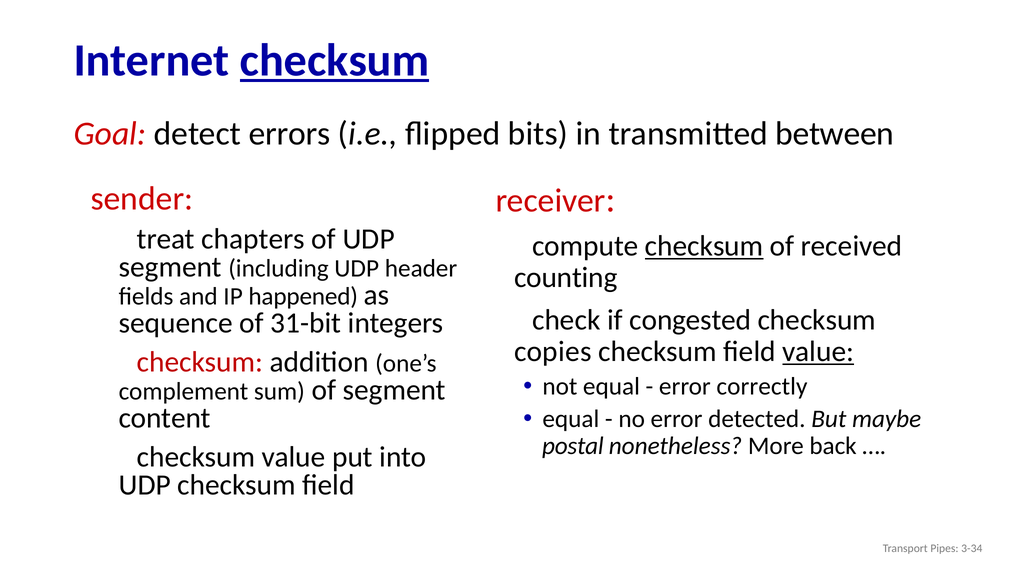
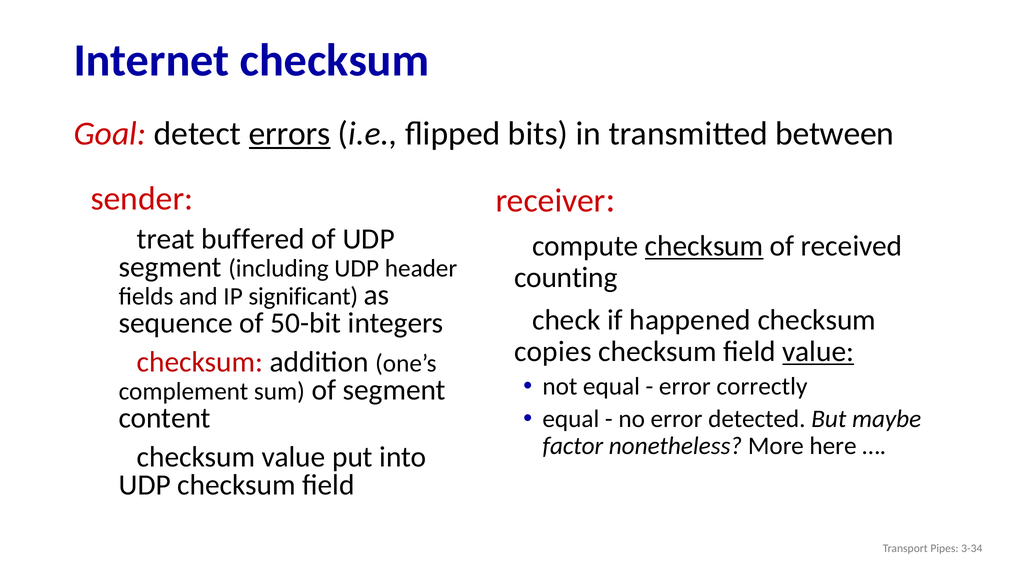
checksum underline: present -> none (335, 61)
errors underline: none -> present (290, 134)
chapters: chapters -> buffered (253, 239)
happened: happened -> significant (303, 297)
congested: congested -> happened (690, 320)
31-bit: 31-bit -> 50-bit (306, 324)
postal: postal -> factor (573, 446)
back: back -> here (833, 446)
